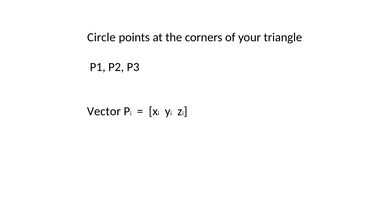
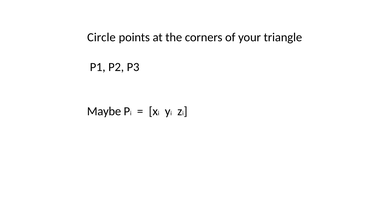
Vector: Vector -> Maybe (104, 111)
